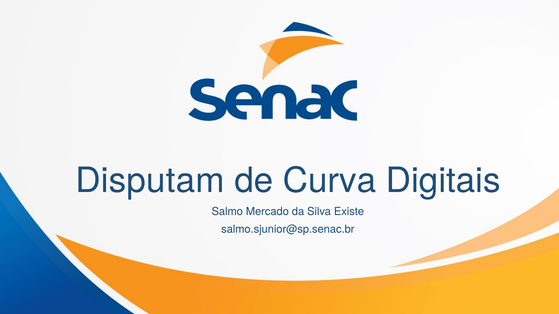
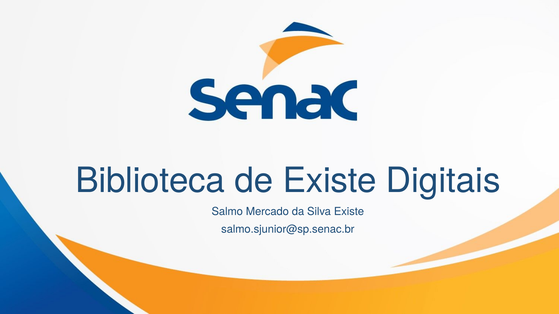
Disputam: Disputam -> Biblioteca (150, 181)
de Curva: Curva -> Existe (330, 181)
